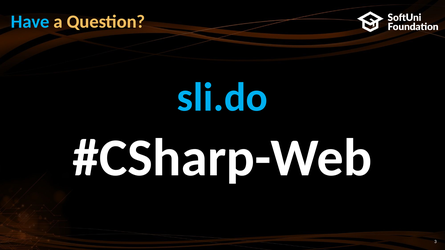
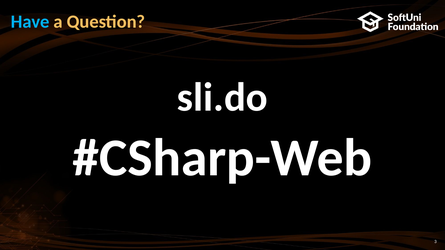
sli.do colour: light blue -> white (222, 98)
